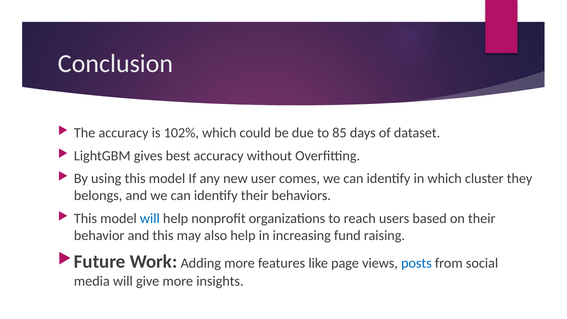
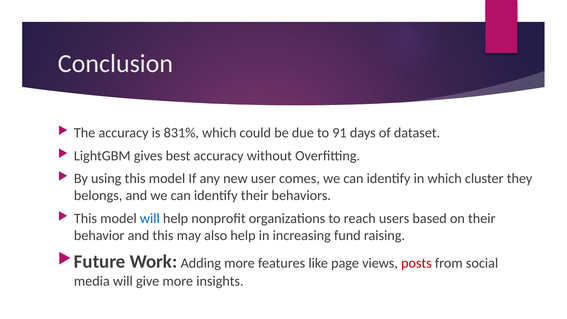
102%: 102% -> 831% (181, 133)
85: 85 -> 91 (339, 133)
posts colour: blue -> red (416, 263)
